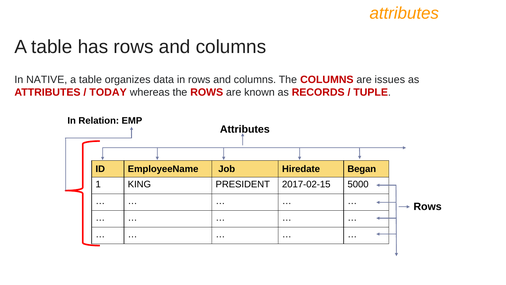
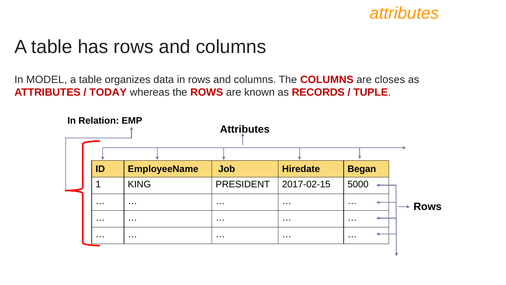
NATIVE: NATIVE -> MODEL (47, 80)
issues: issues -> closes (390, 80)
